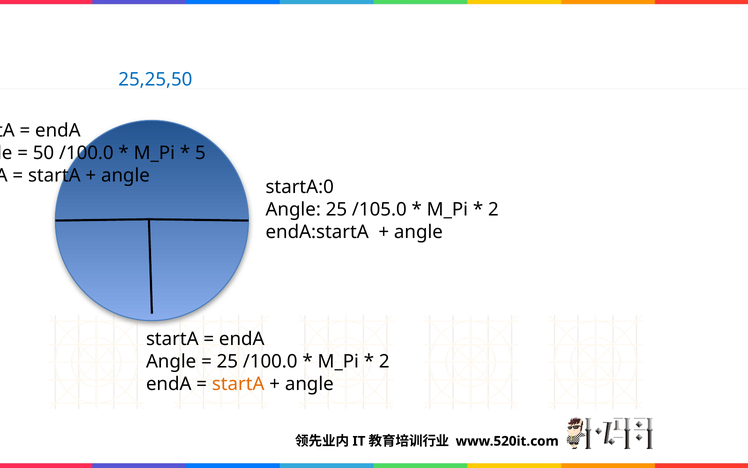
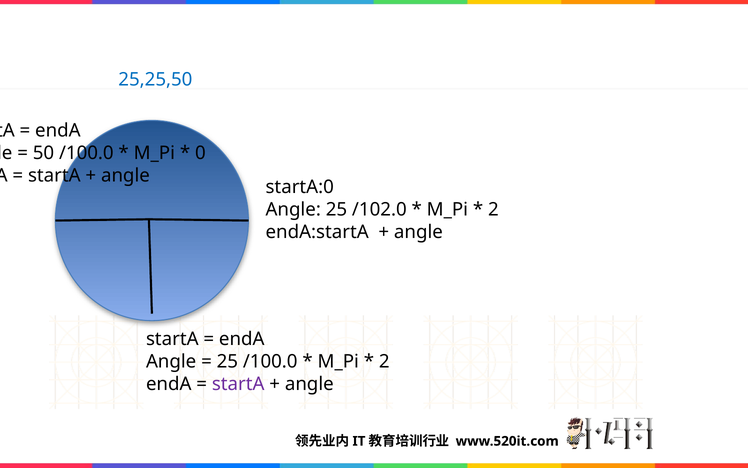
5: 5 -> 0 (200, 153)
/105.0: /105.0 -> /102.0 (379, 210)
startA colour: orange -> purple (238, 384)
